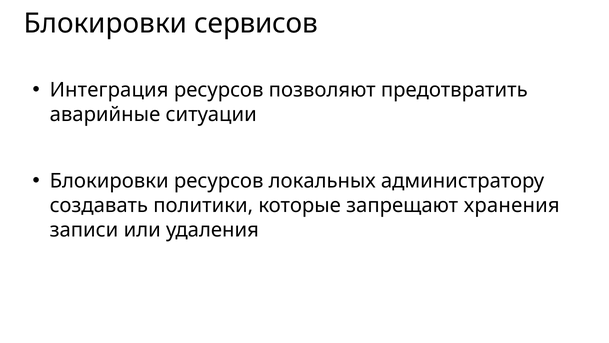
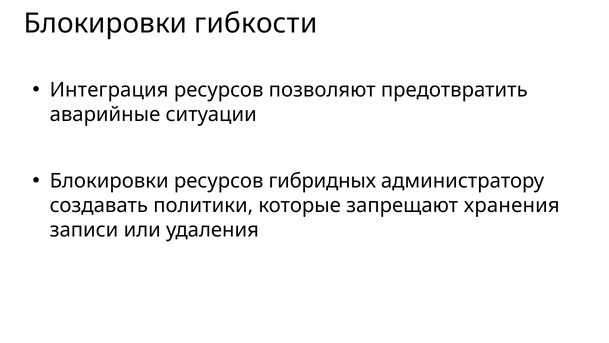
сервисов: сервисов -> гибкости (256, 24)
локальных: локальных -> гибридных (322, 181)
